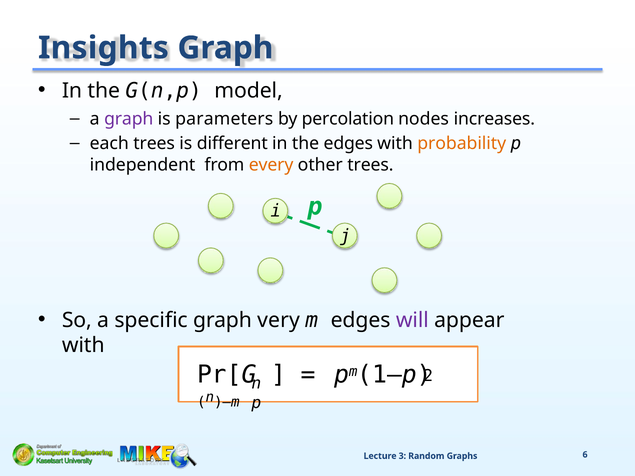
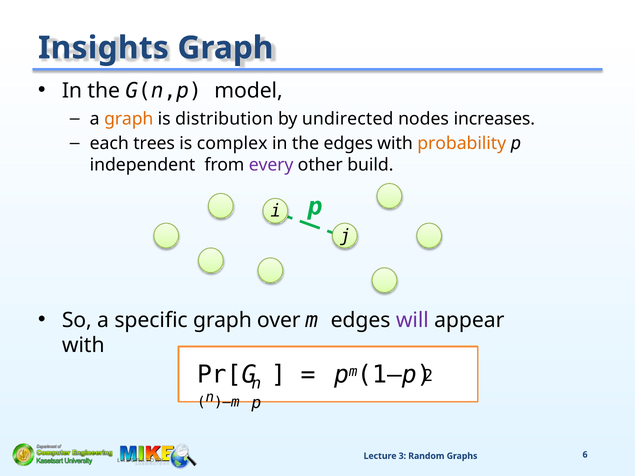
graph colour: purple -> orange (129, 119)
parameters: parameters -> distribution (224, 119)
percolation: percolation -> undirected (348, 119)
different: different -> complex (232, 143)
every colour: orange -> purple (271, 165)
other trees: trees -> build (370, 165)
very: very -> over (279, 320)
